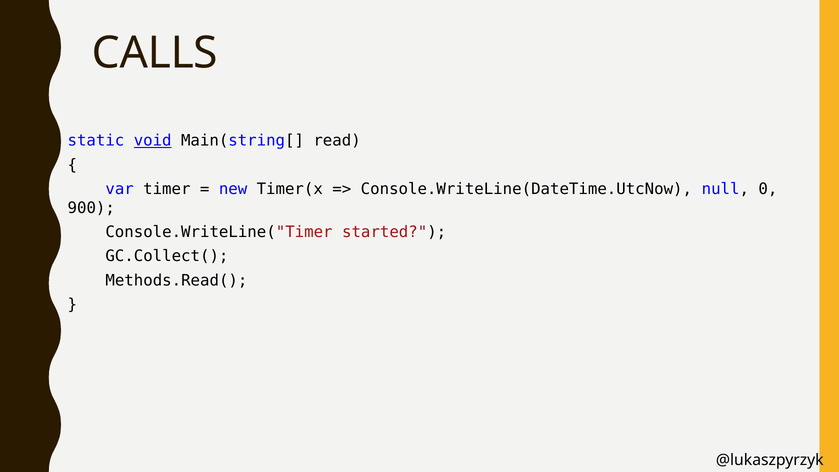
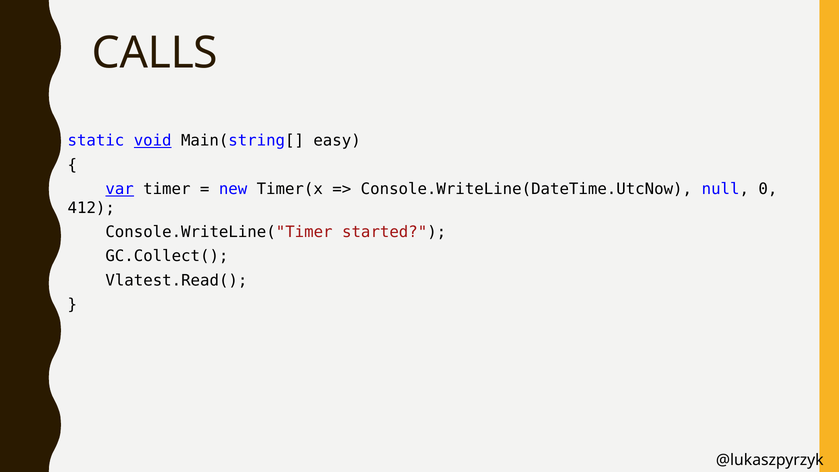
read: read -> easy (337, 141)
var underline: none -> present (120, 189)
900: 900 -> 412 (91, 208)
Methods.Read(: Methods.Read( -> Vlatest.Read( (176, 280)
